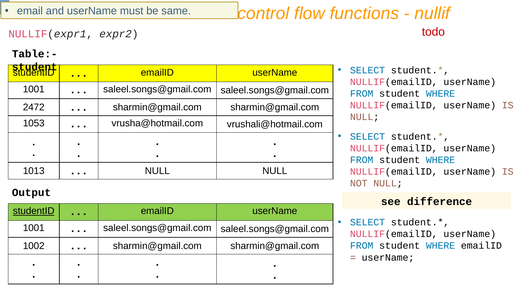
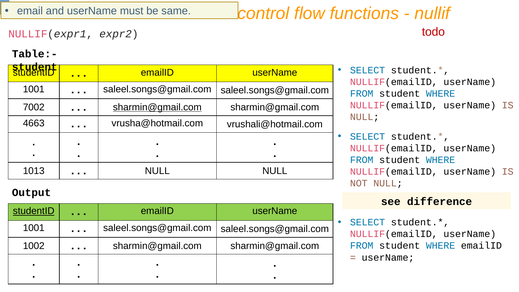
2472: 2472 -> 7002 (34, 107)
sharmin@gmail.com underline: none -> present (157, 107)
1053: 1053 -> 4663 (34, 123)
